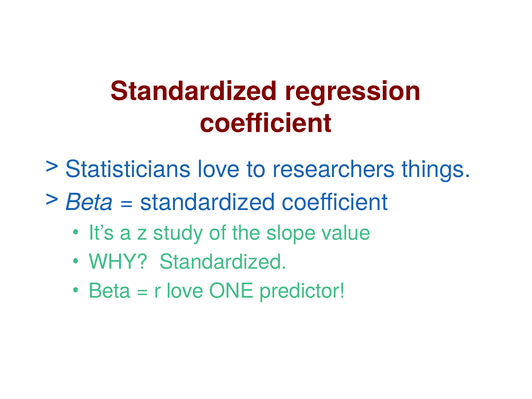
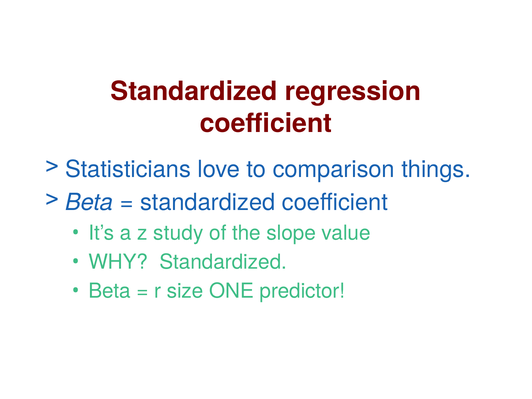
researchers: researchers -> comparison (334, 169)
r love: love -> size (185, 291)
